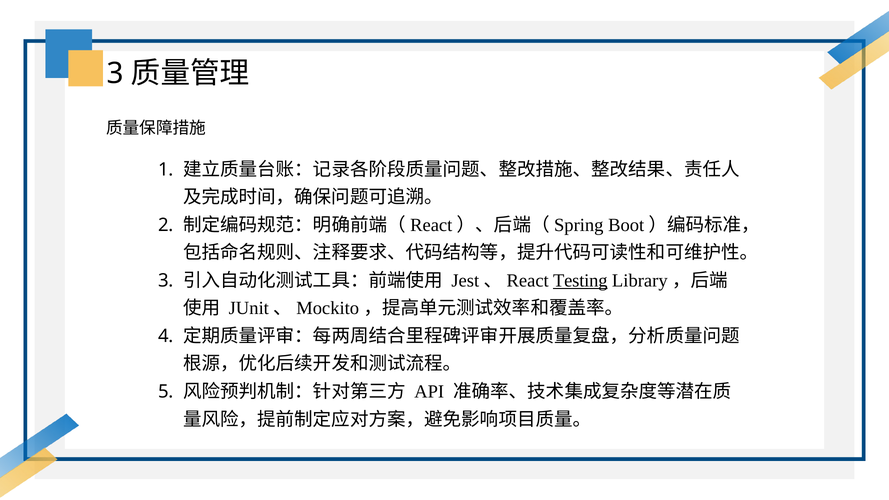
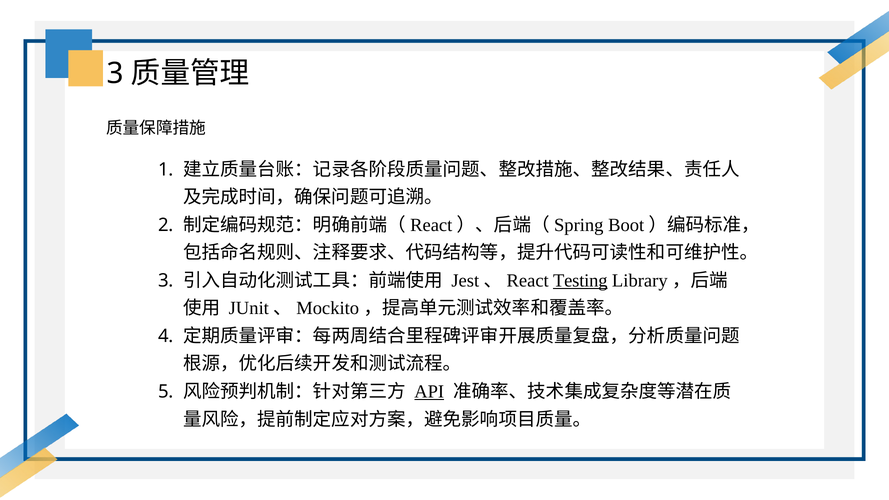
API underline: none -> present (429, 392)
